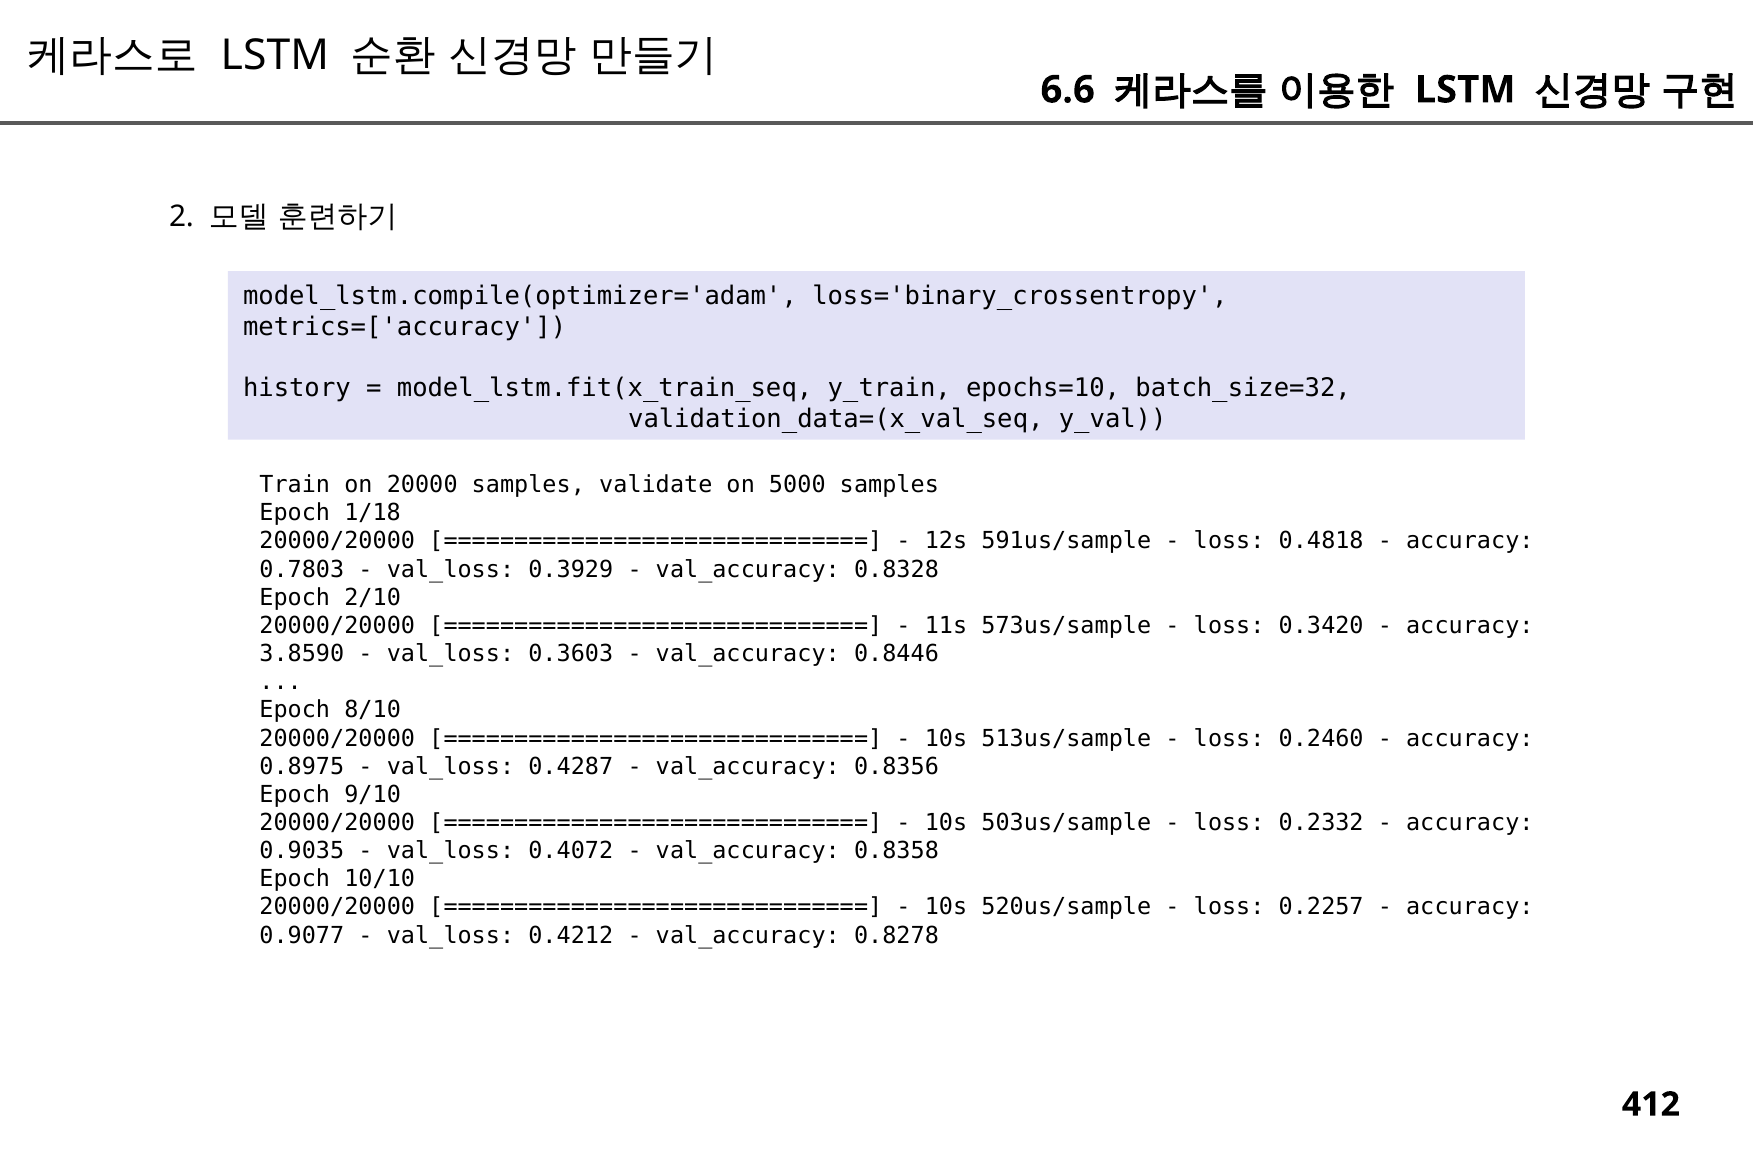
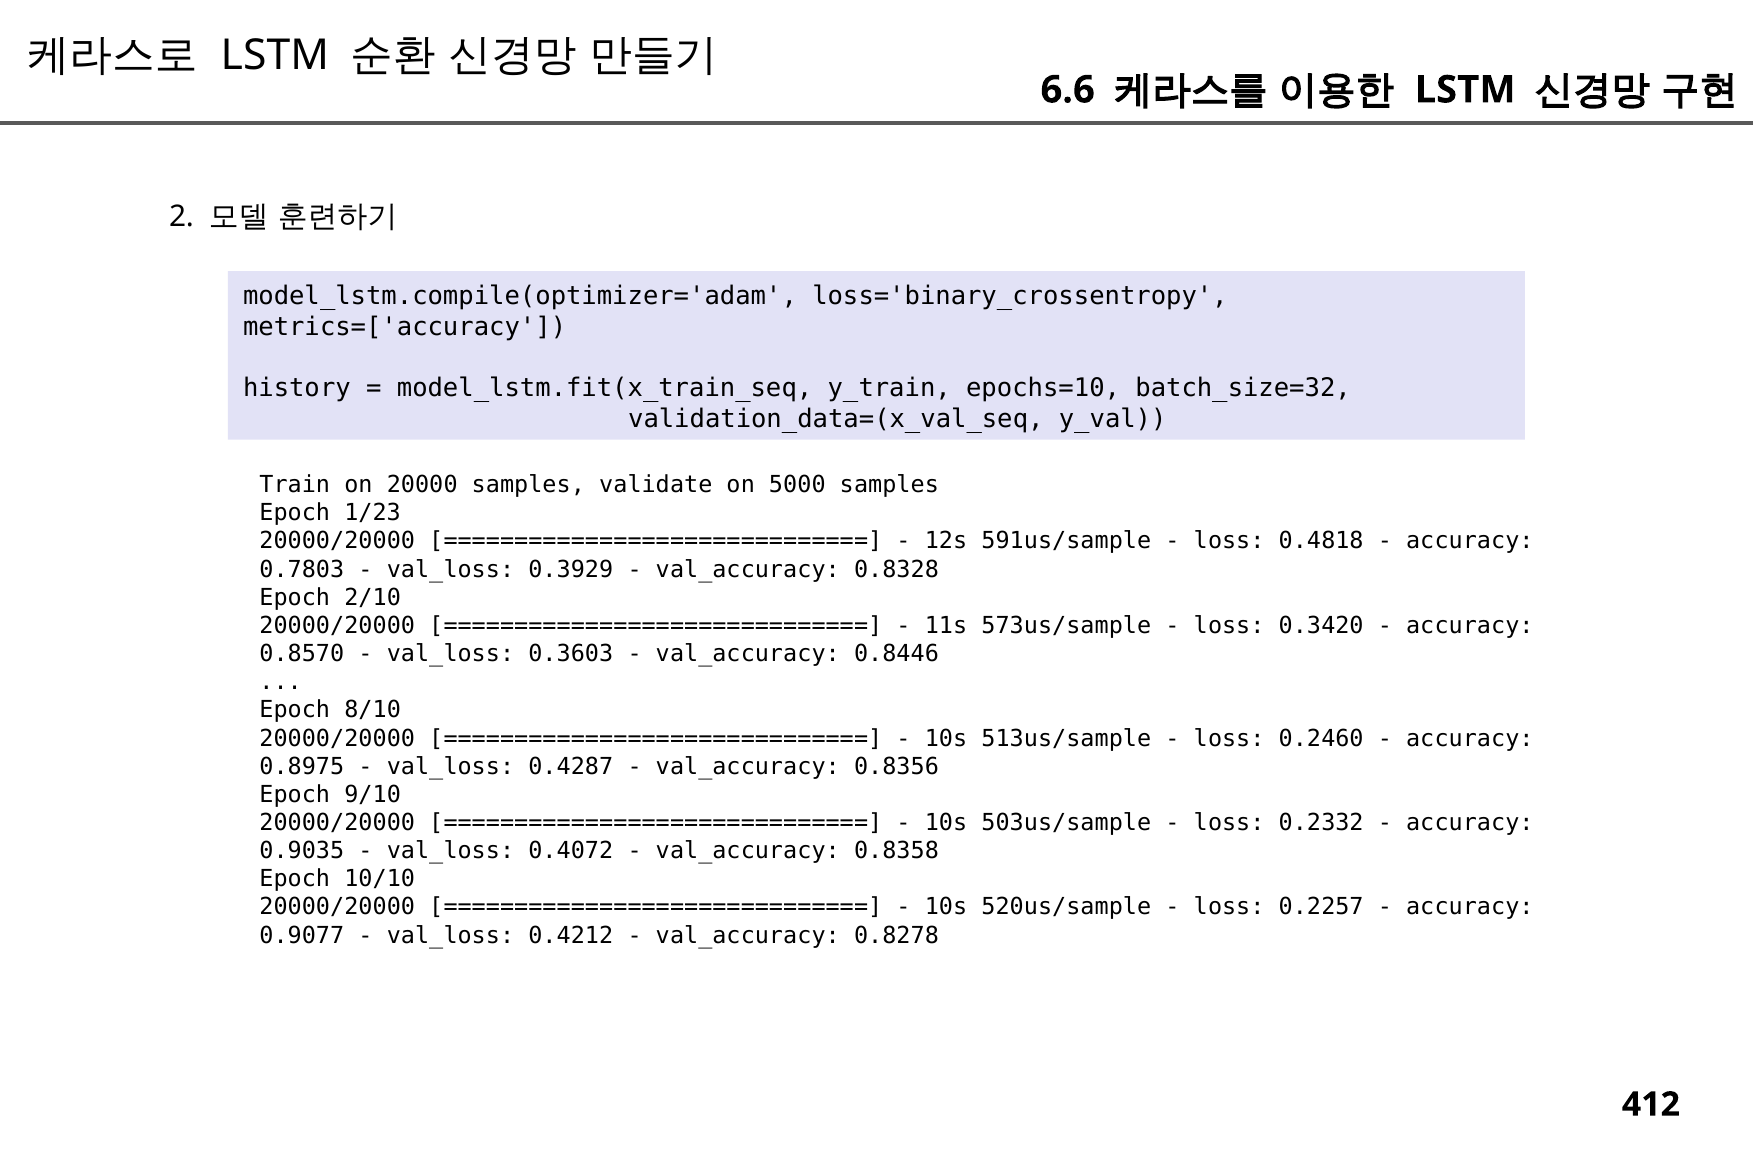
1/18: 1/18 -> 1/23 (373, 513)
3.8590: 3.8590 -> 0.8570 (302, 654)
